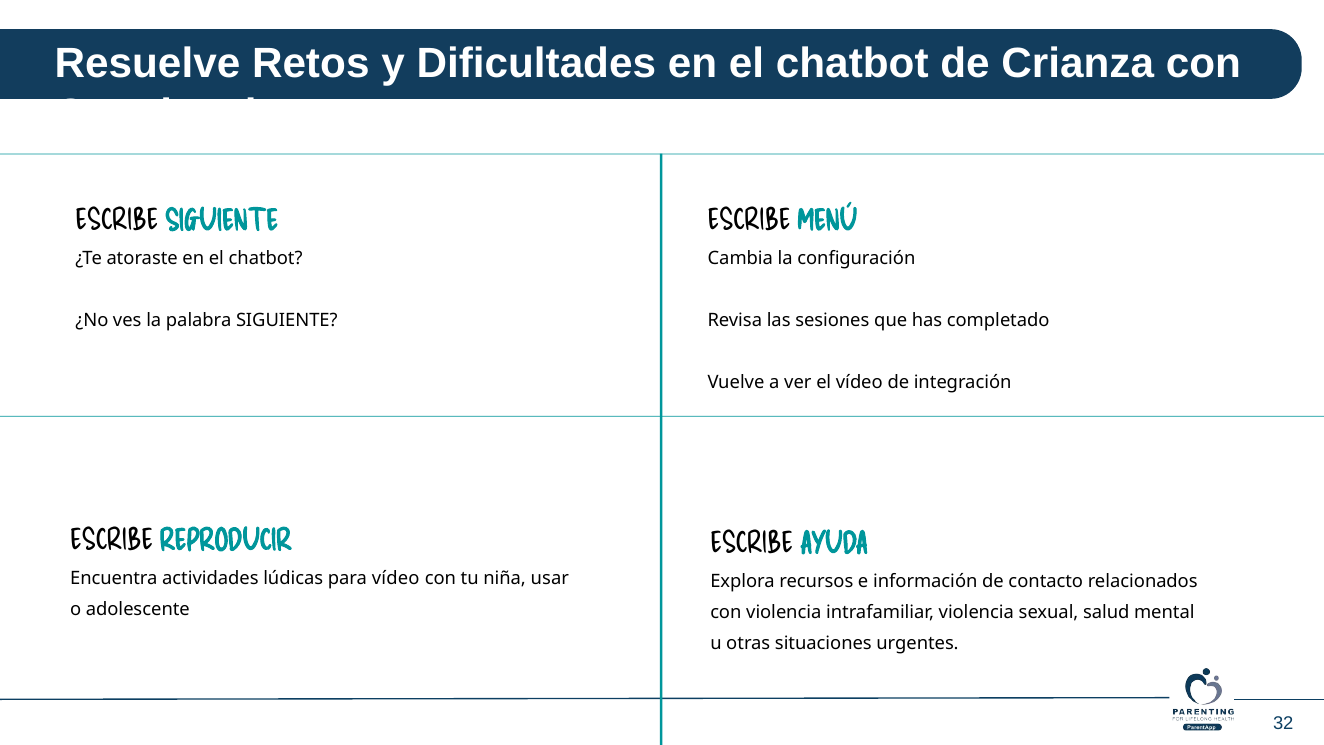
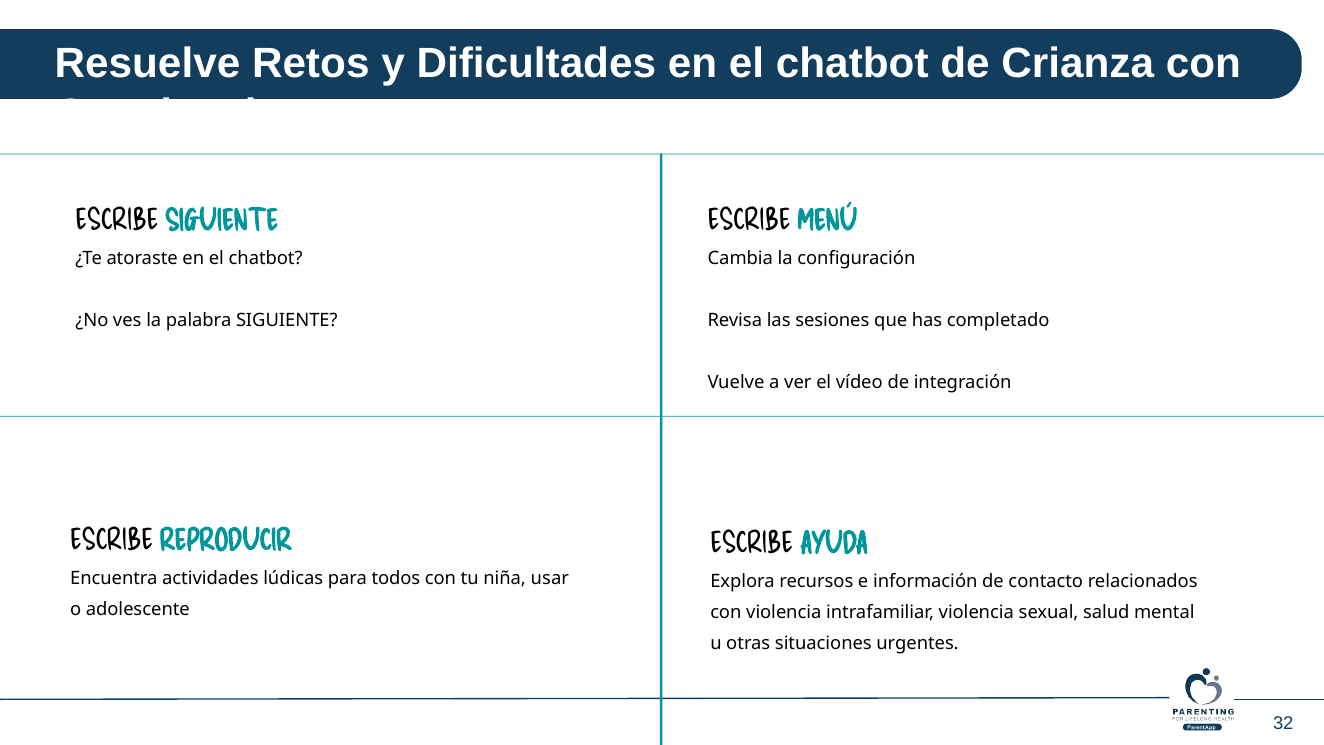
para vídeo: vídeo -> todos (396, 578)
